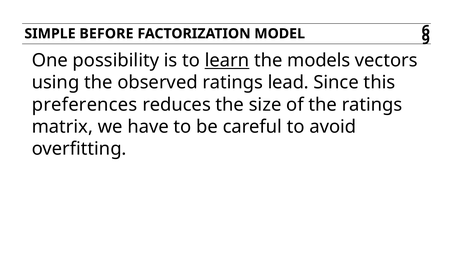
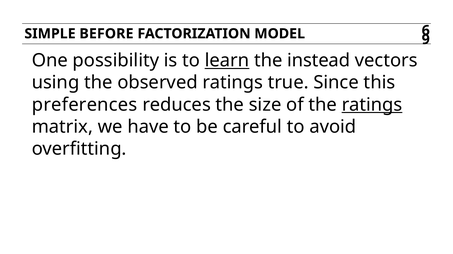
models: models -> instead (319, 61)
lead: lead -> true (288, 83)
ratings underline: none -> present (372, 105)
